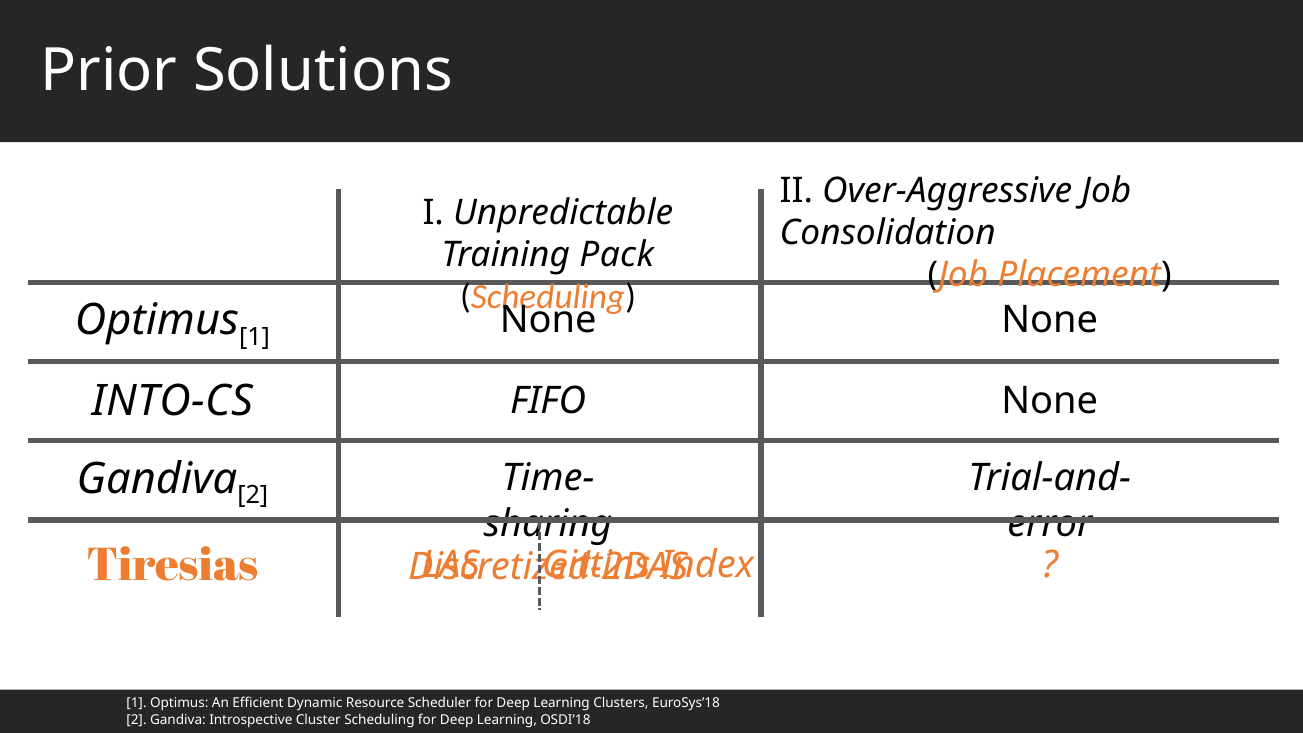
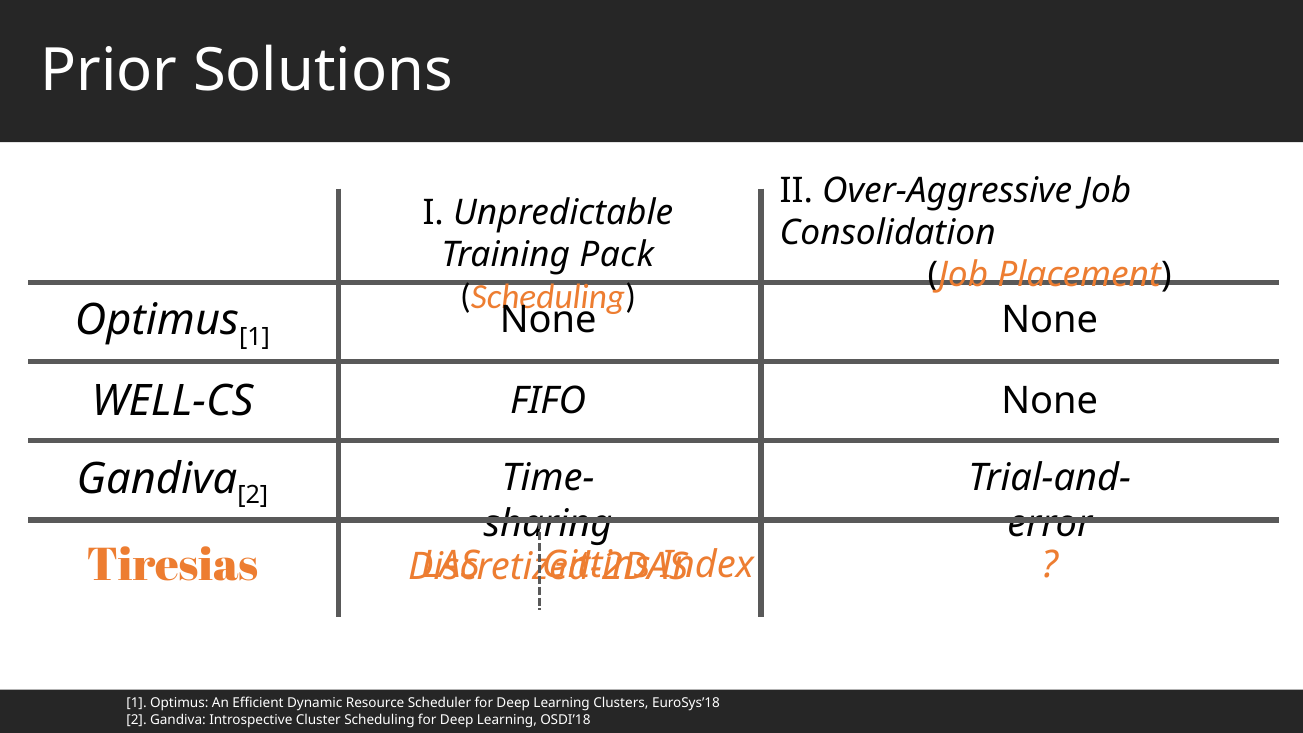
INTO-CS: INTO-CS -> WELL-CS (172, 401)
